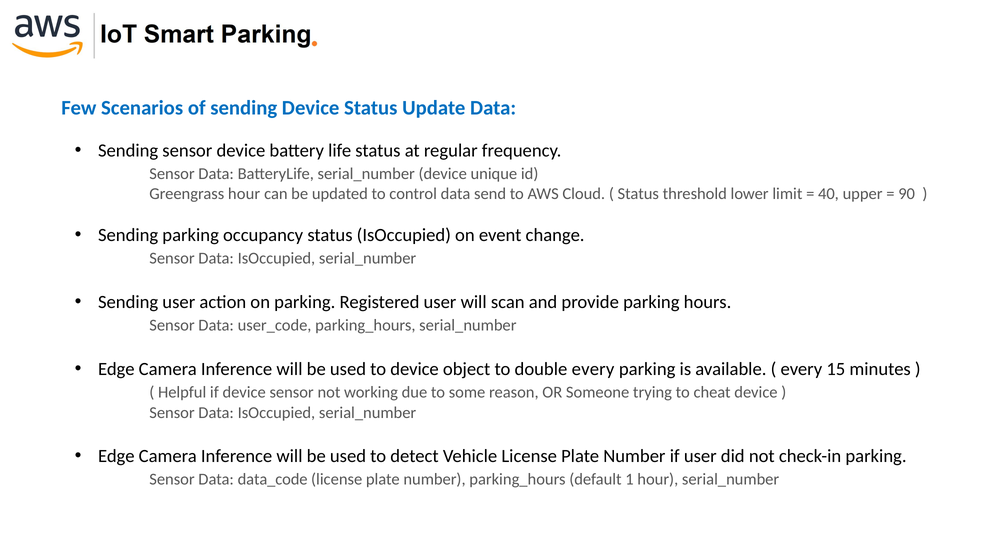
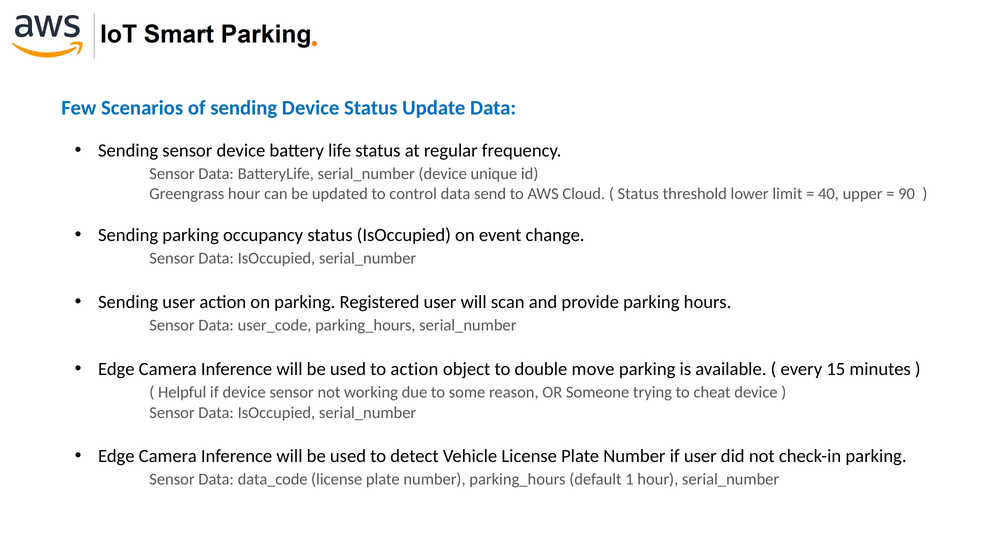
to device: device -> action (414, 369)
double every: every -> move (593, 369)
